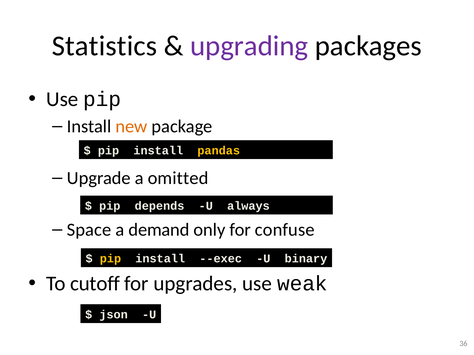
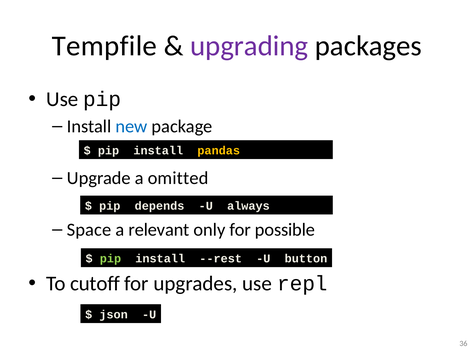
Statistics: Statistics -> Tempfile (104, 46)
new colour: orange -> blue (132, 127)
demand: demand -> relevant (159, 230)
confuse: confuse -> possible (285, 230)
pip colour: yellow -> light green (110, 259)
--exec: --exec -> --rest (221, 259)
binary: binary -> button (306, 259)
weak: weak -> repl (302, 284)
